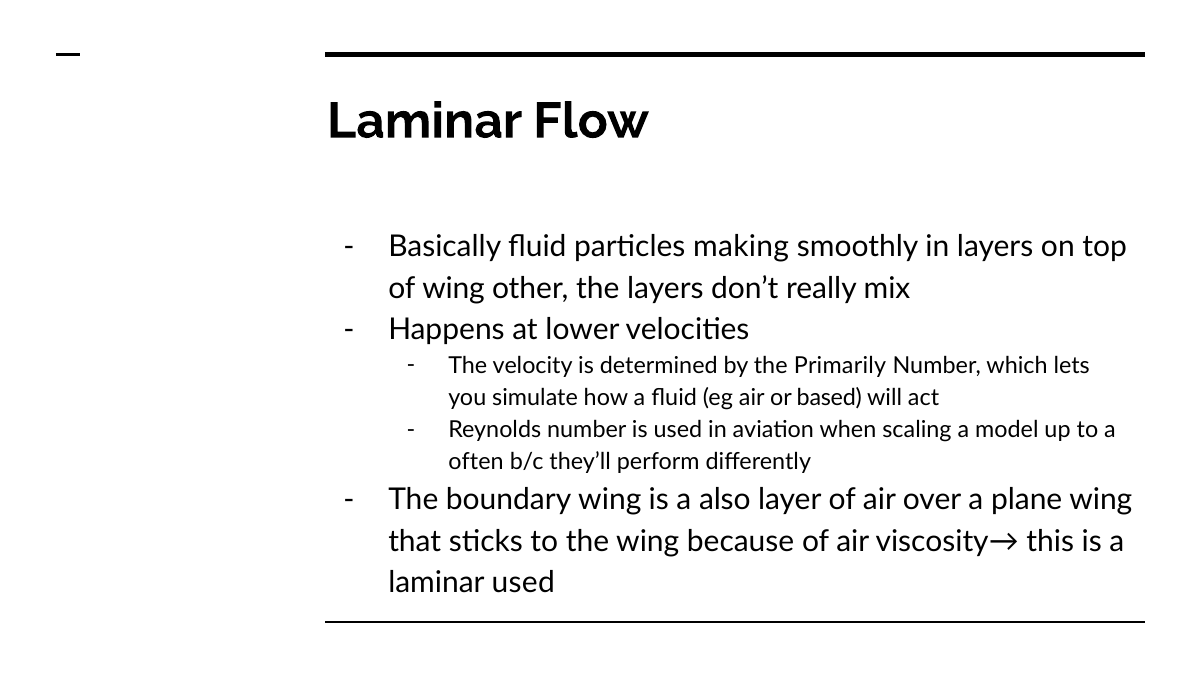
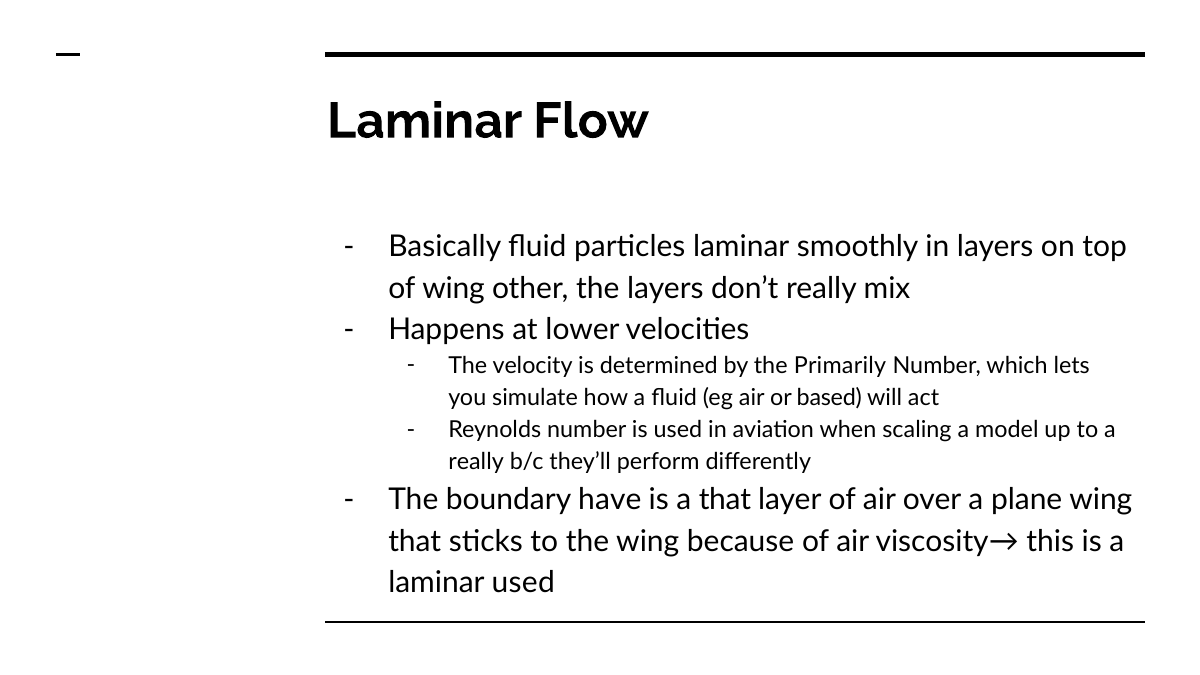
particles making: making -> laminar (741, 247)
often: often -> really (476, 462)
boundary wing: wing -> have (610, 500)
a also: also -> that (725, 500)
